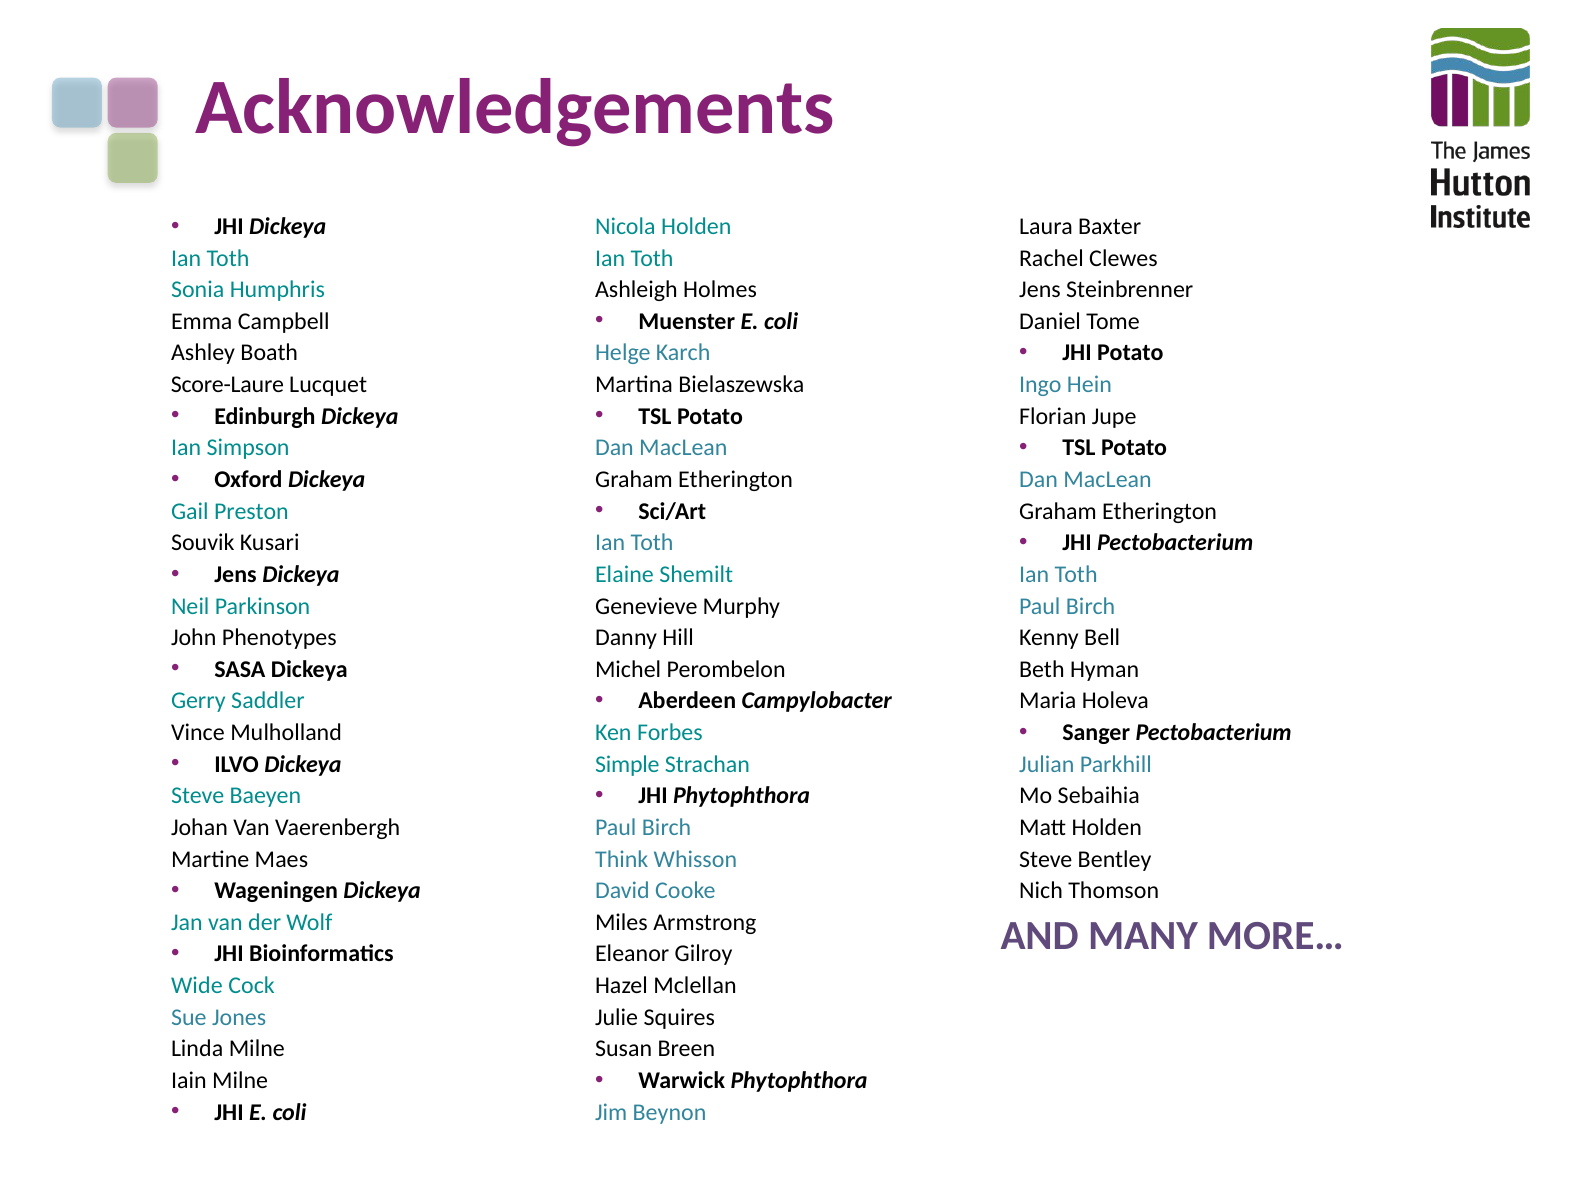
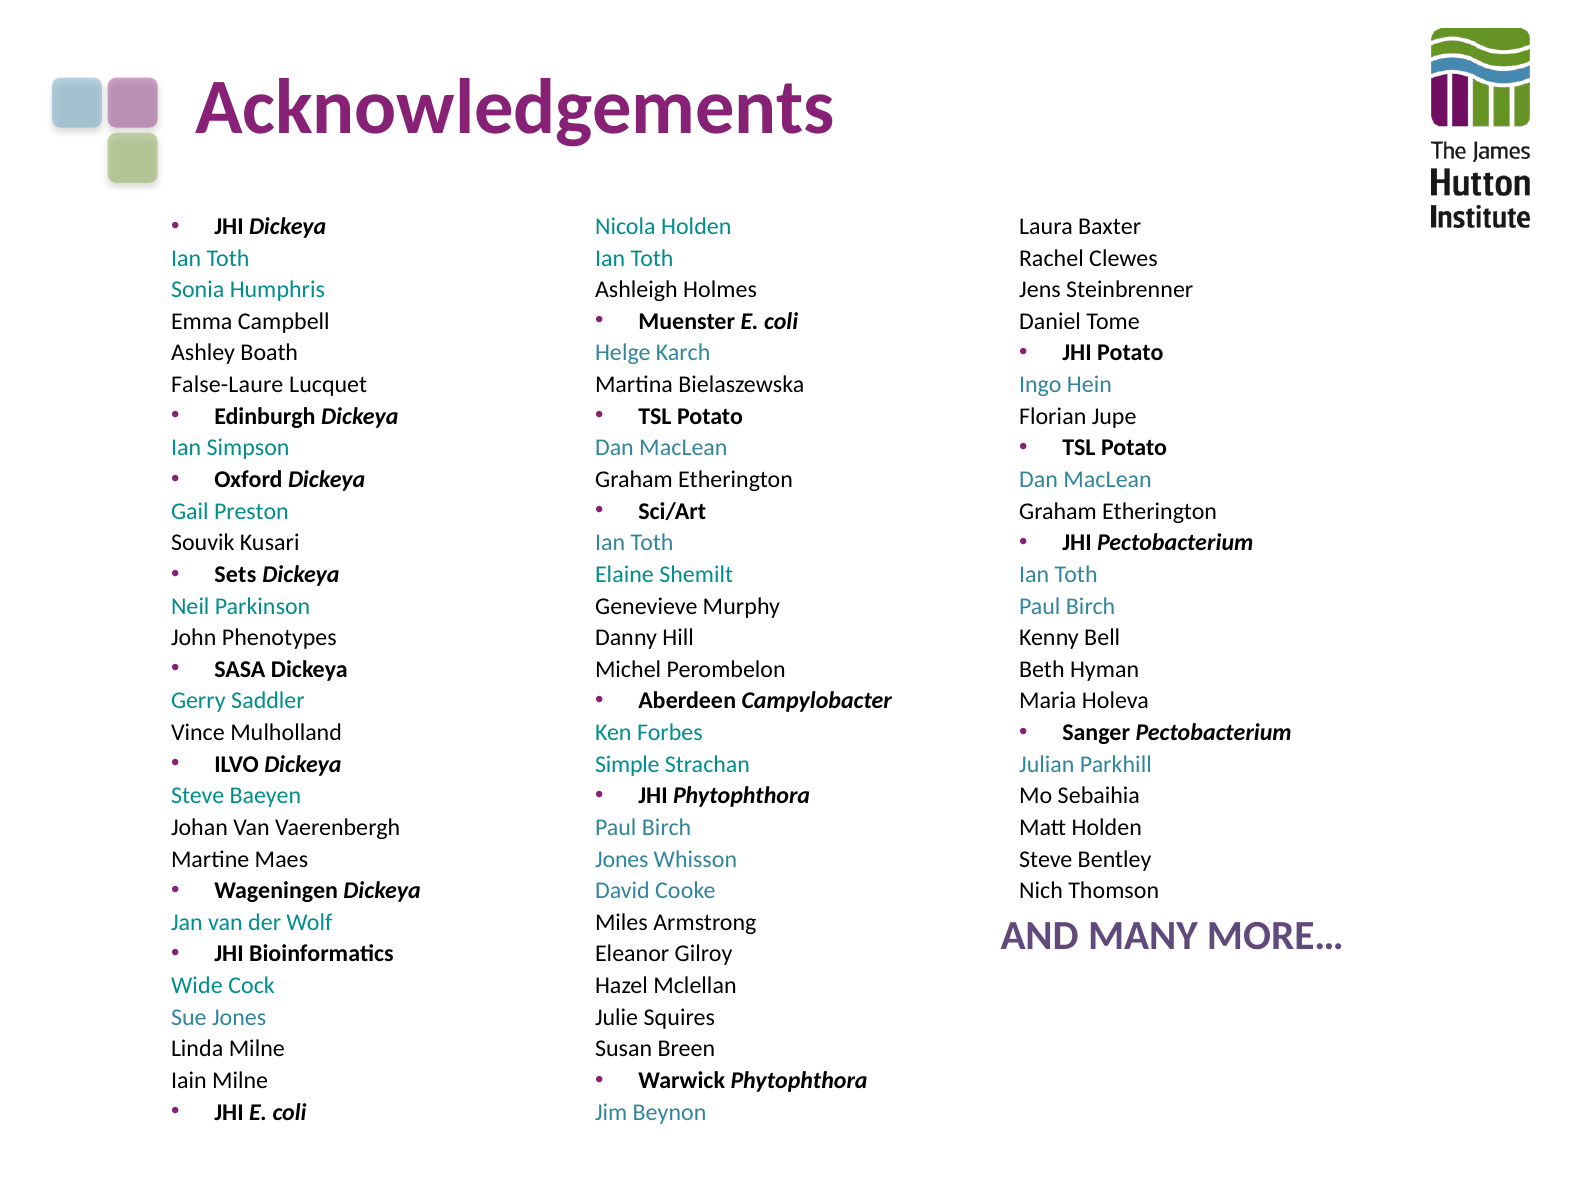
Score-Laure: Score-Laure -> False-Laure (227, 385)
Jens: Jens -> Sets (235, 574)
Think: Think -> Jones (622, 859)
